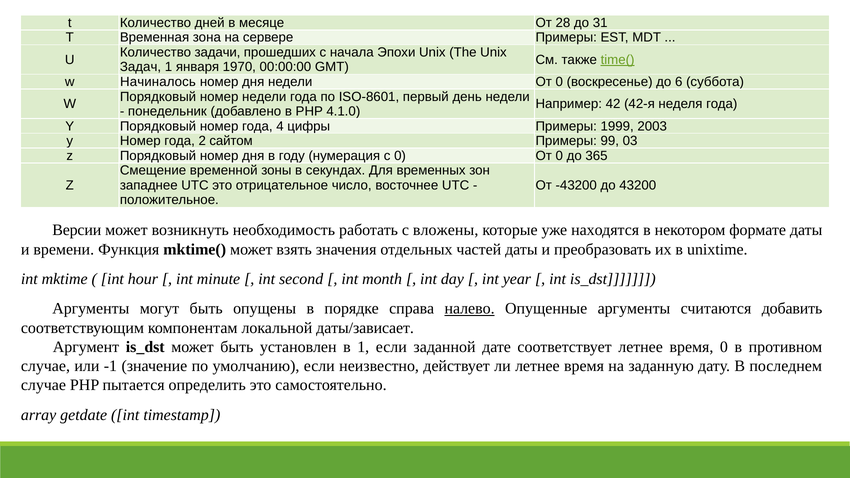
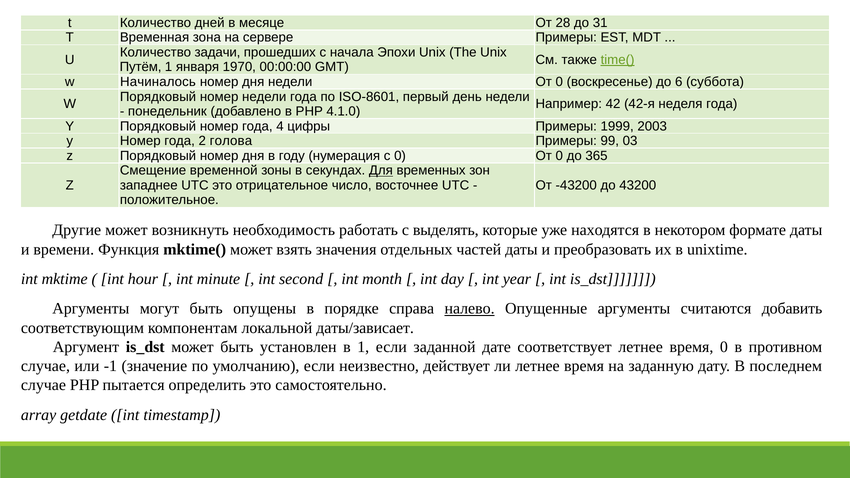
Задач: Задач -> Путём (141, 67)
сайтом: сайтом -> голова (231, 141)
Для underline: none -> present (381, 171)
Версии: Версии -> Другие (77, 230)
вложены: вложены -> выделять (446, 230)
